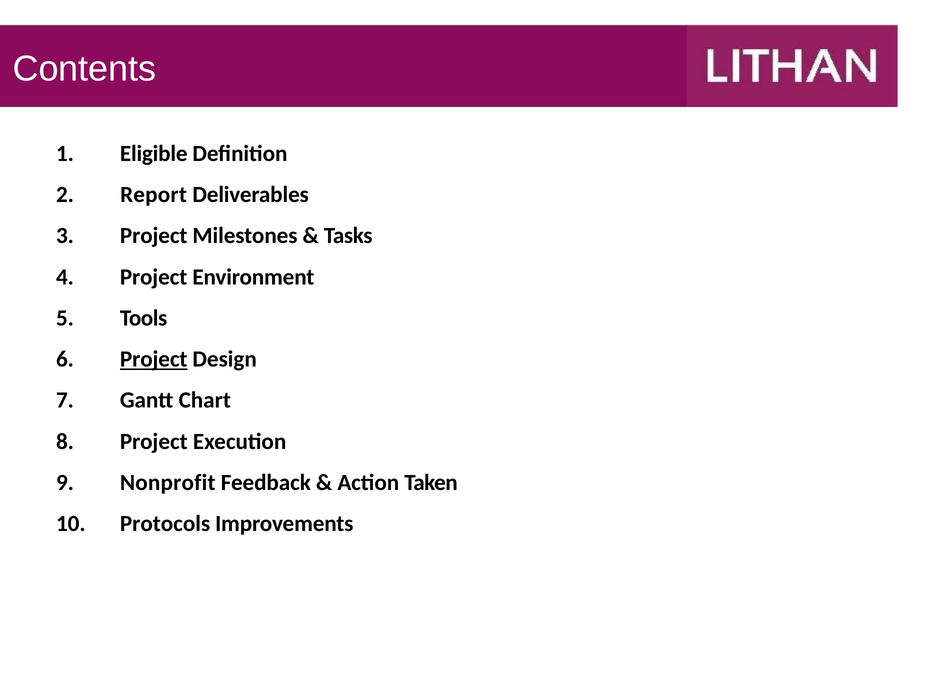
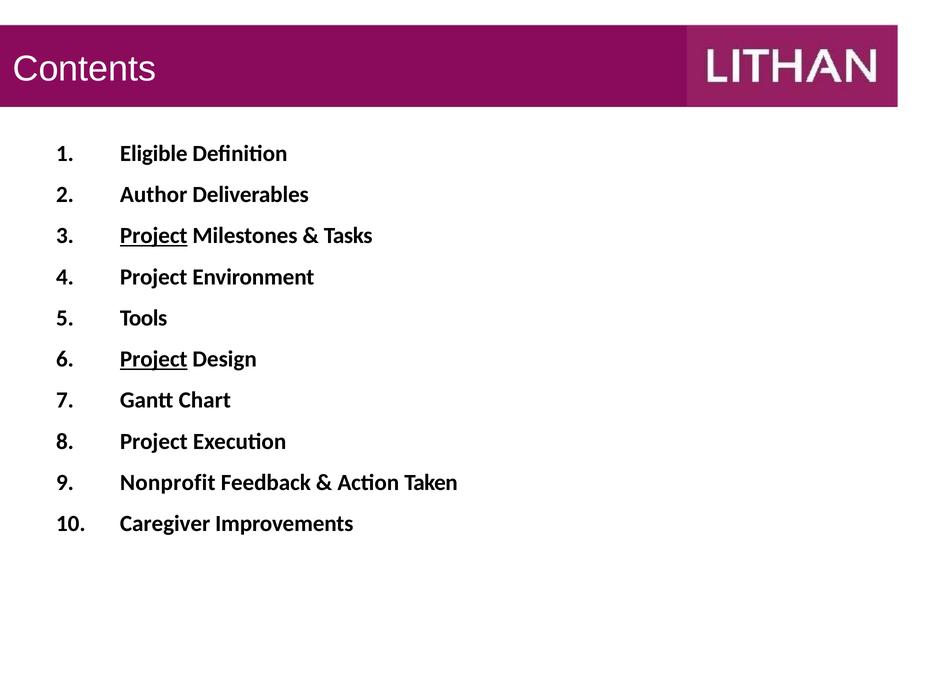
Report: Report -> Author (154, 195)
Project underline: none -> present (154, 236)
Protocols: Protocols -> Caregiver (165, 523)
